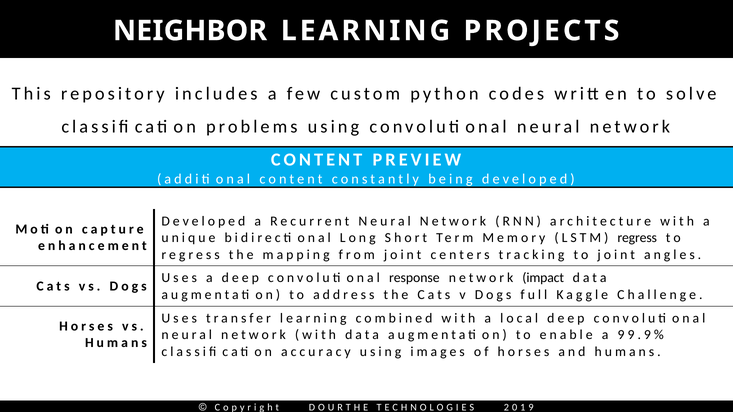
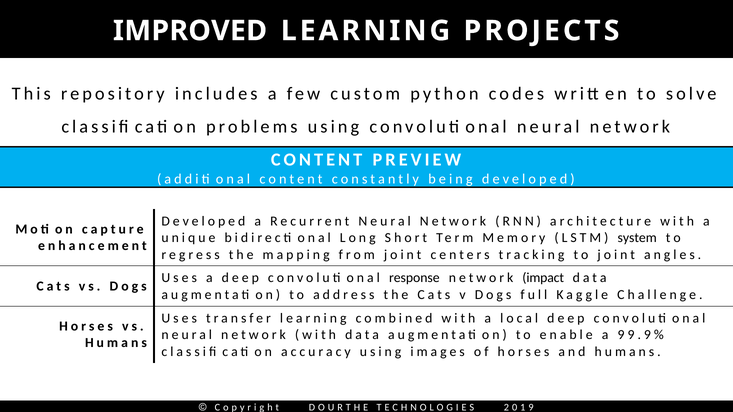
NEIGHBOR: NEIGHBOR -> IMPROVED (190, 31)
LSTM regress: regress -> system (637, 238)
